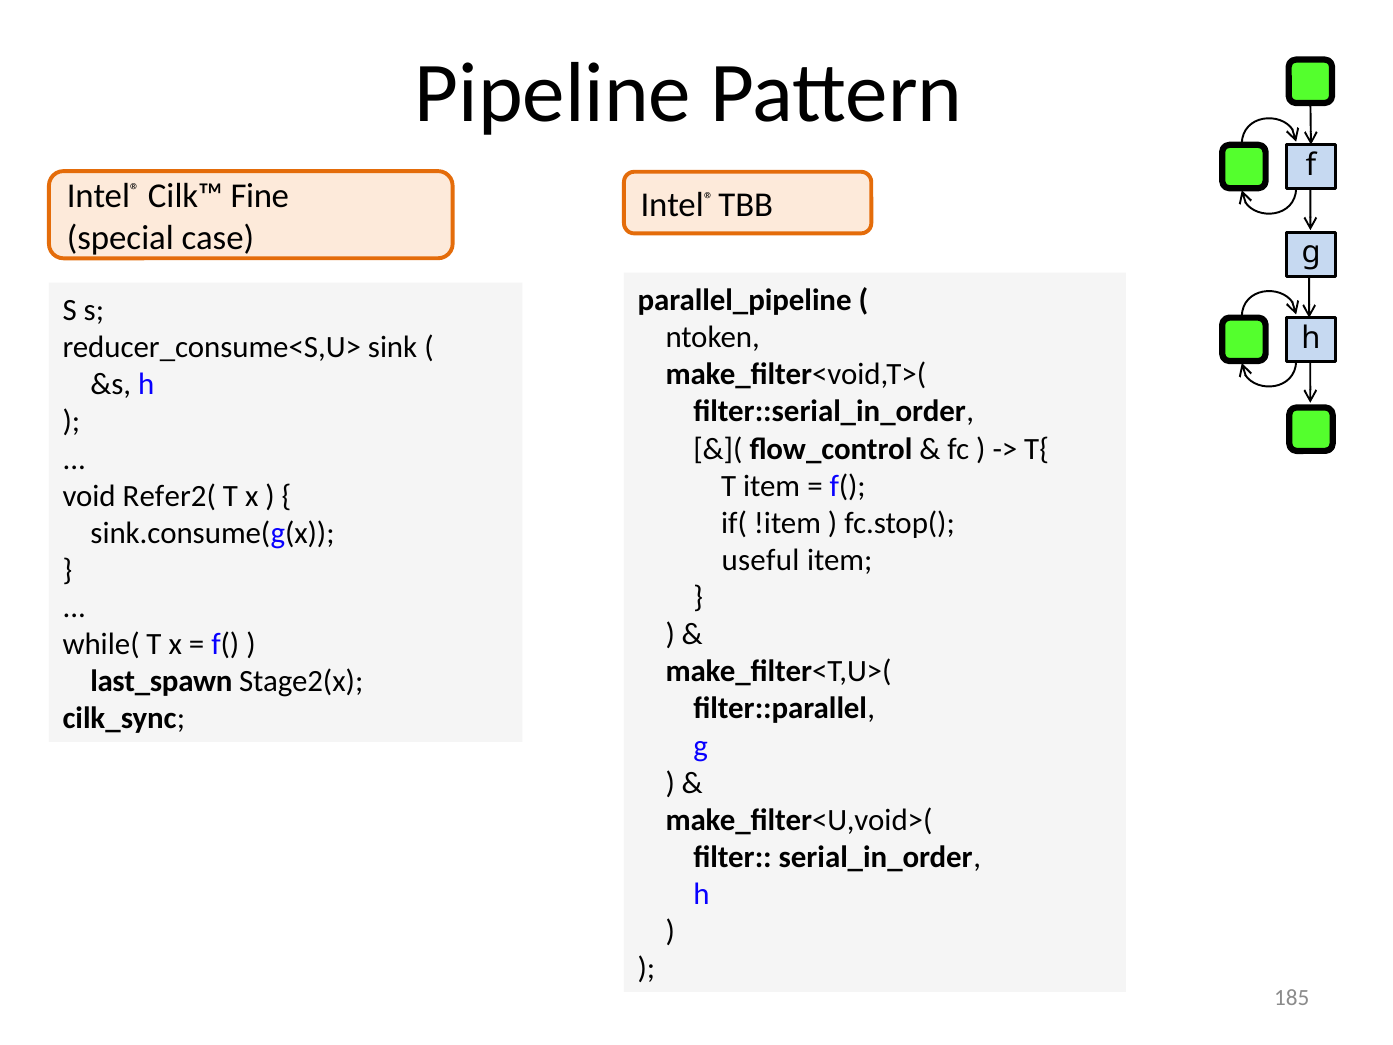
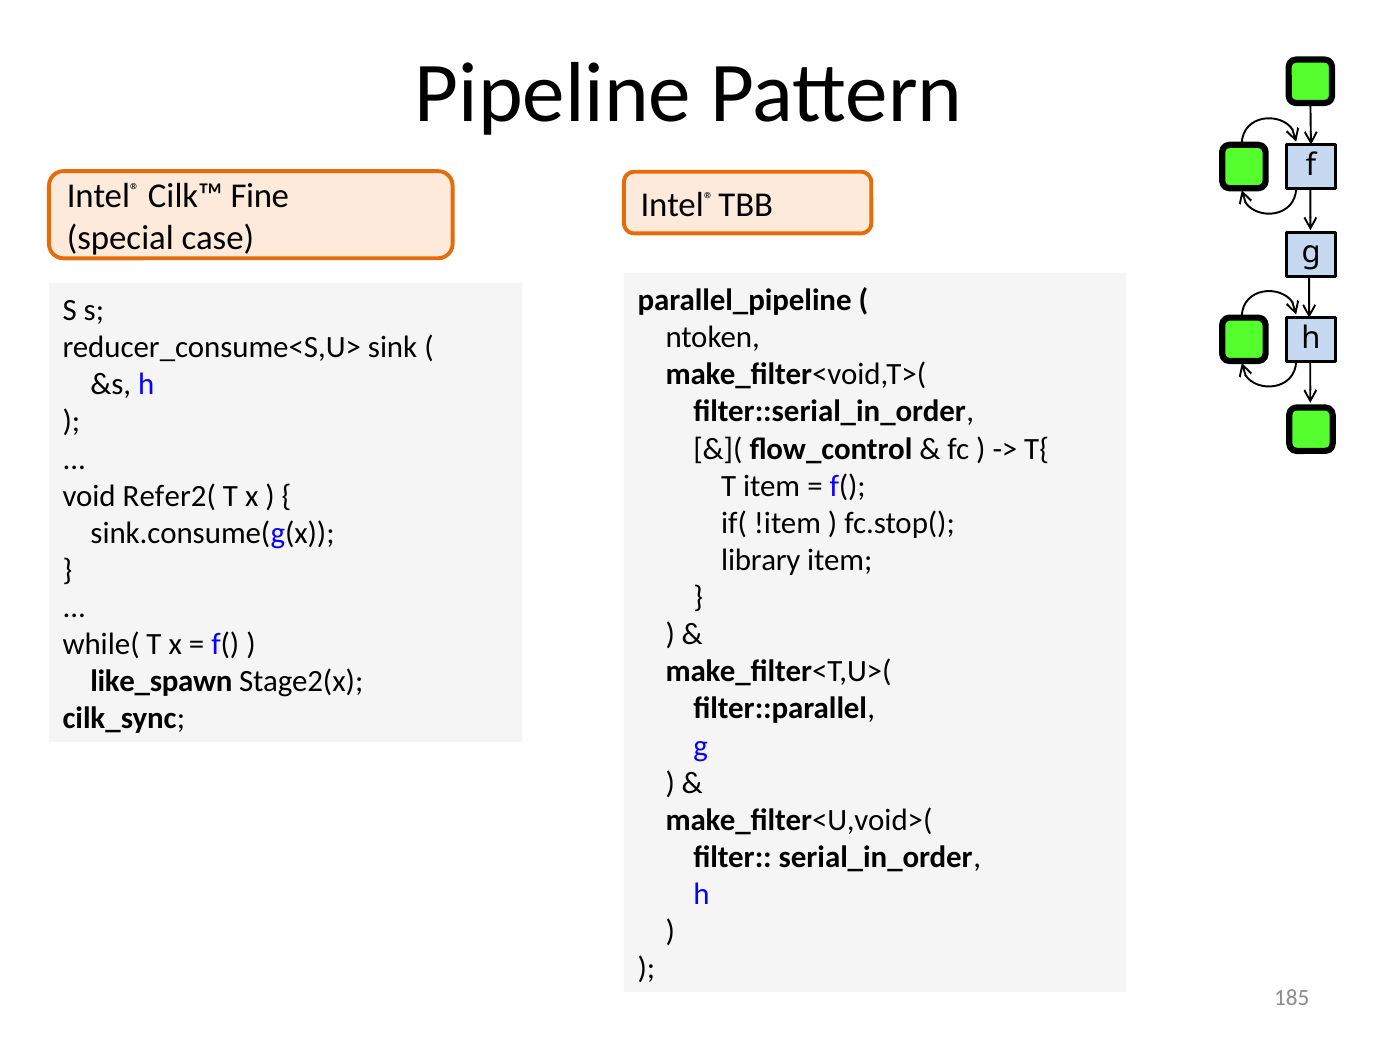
useful: useful -> library (761, 560)
last_spawn: last_spawn -> like_spawn (161, 681)
